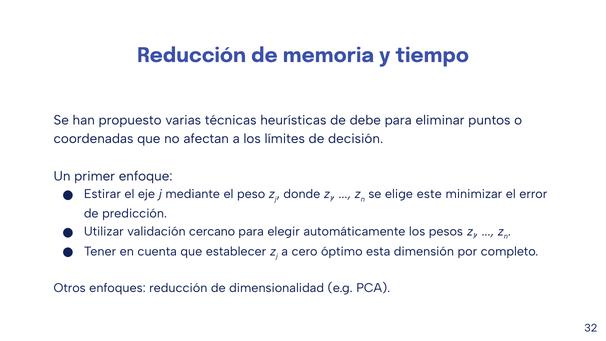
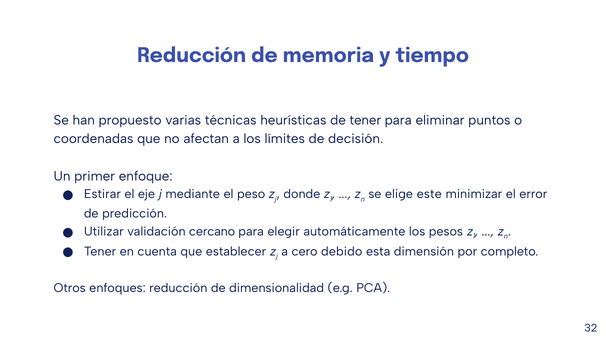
de debe: debe -> tener (365, 120)
óptimo: óptimo -> debido (342, 251)
